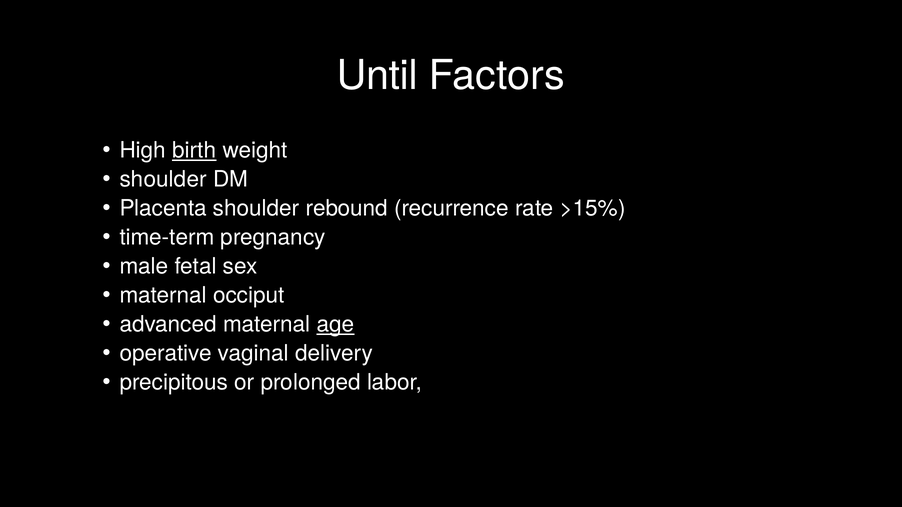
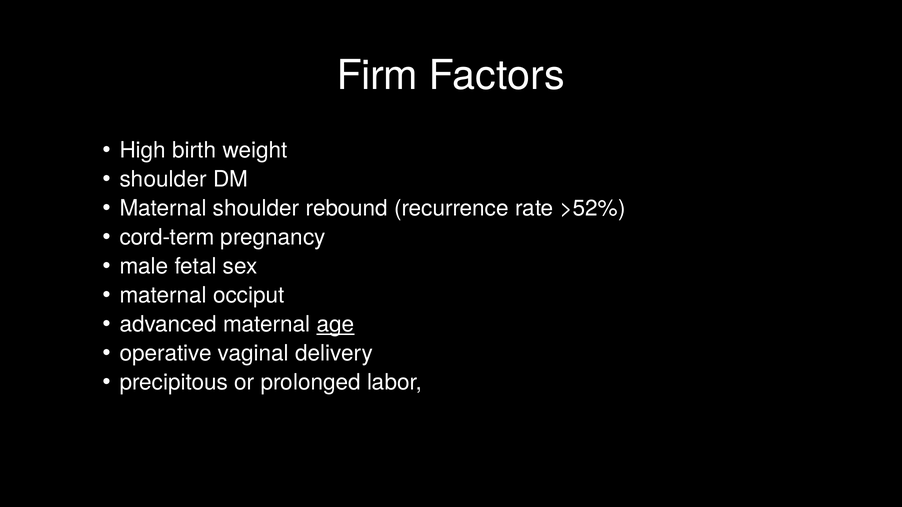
Until: Until -> Firm (377, 76)
birth underline: present -> none (194, 150)
Placenta: Placenta -> Maternal (163, 209)
>15%: >15% -> >52% (593, 209)
time-term: time-term -> cord-term (167, 238)
